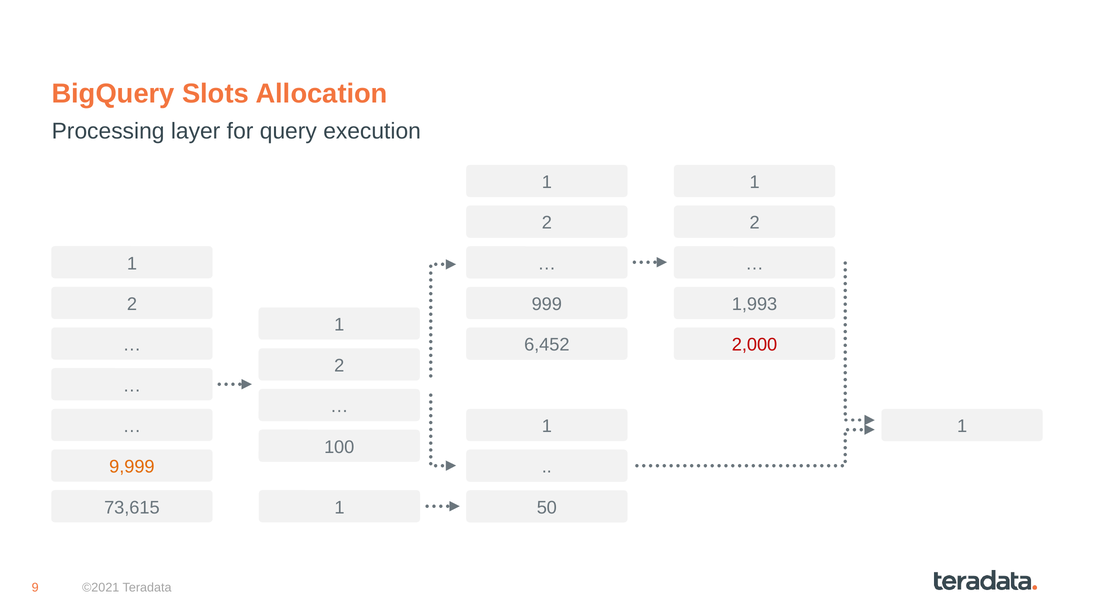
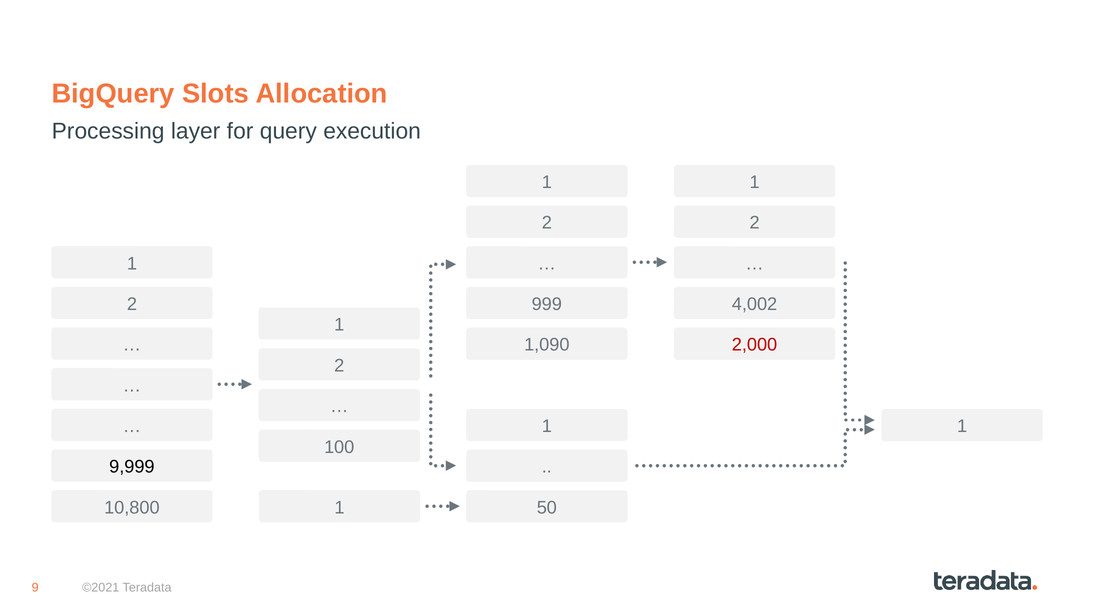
1,993: 1,993 -> 4,002 (755, 304)
6,452: 6,452 -> 1,090 (547, 345)
9,999 colour: orange -> black (132, 466)
73,615: 73,615 -> 10,800 (132, 507)
